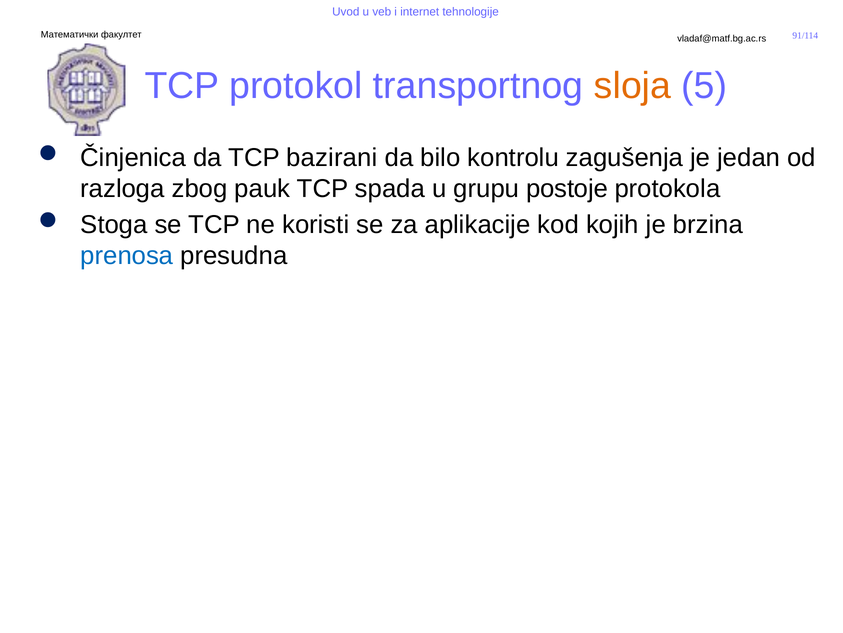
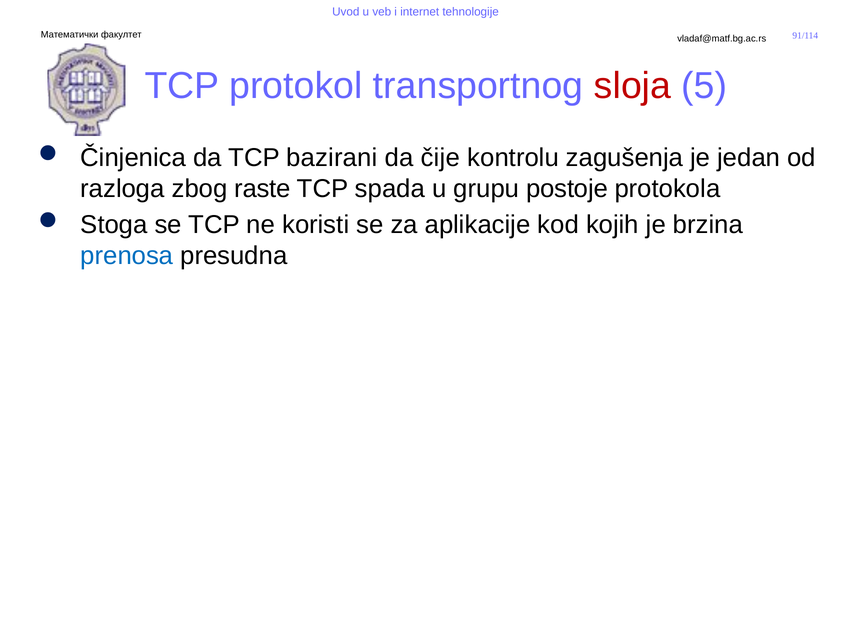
sloja colour: orange -> red (632, 86)
bilo: bilo -> čije (440, 158)
pauk: pauk -> raste (262, 188)
